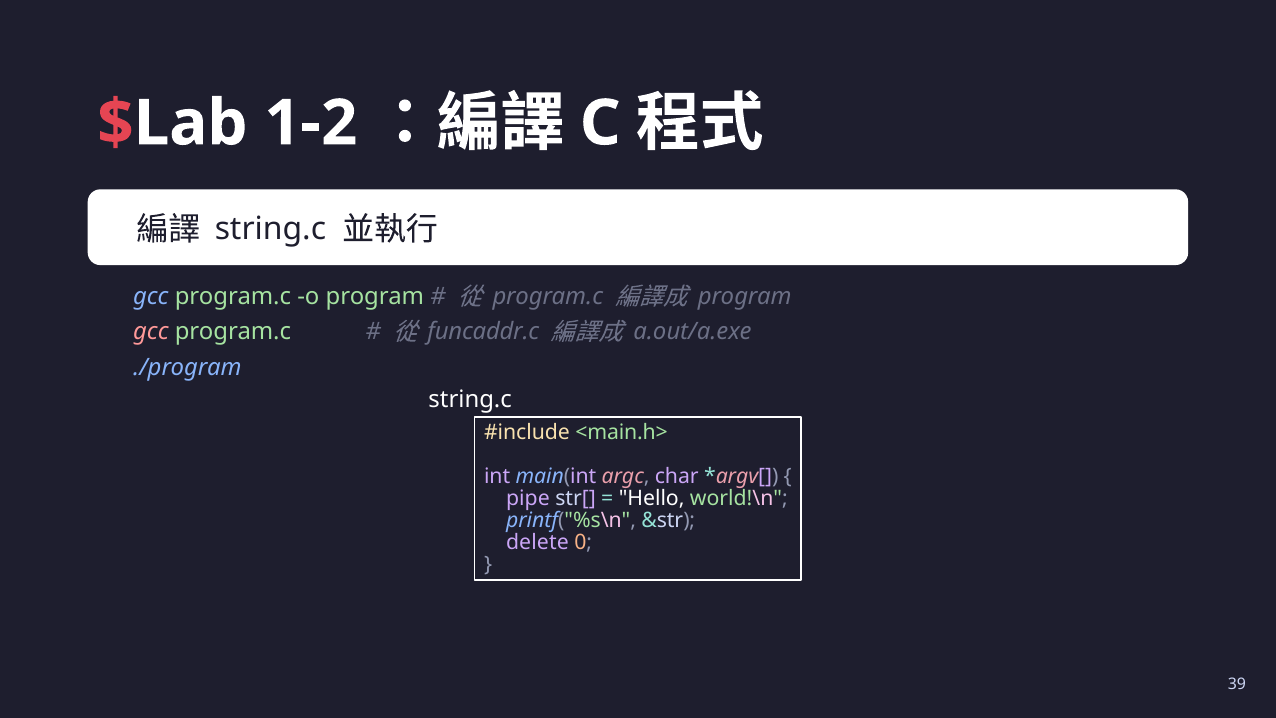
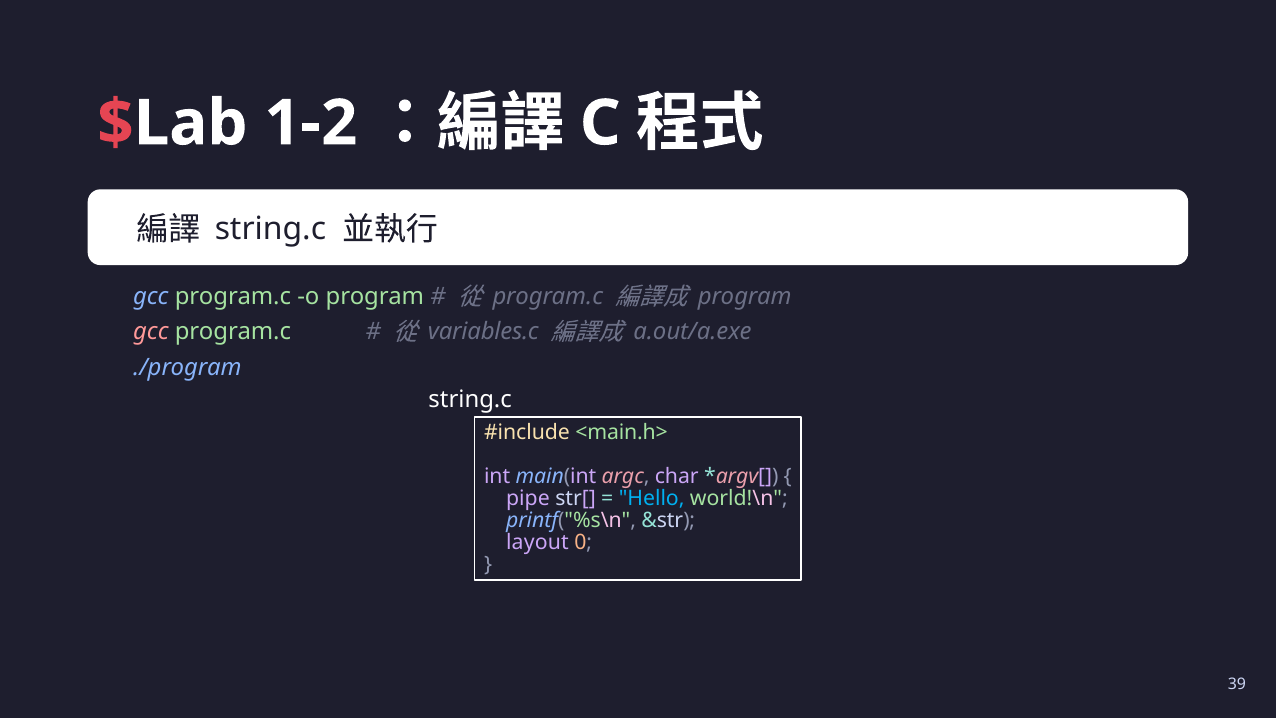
funcaddr.c: funcaddr.c -> variables.c (483, 332)
Hello colour: white -> light blue (652, 498)
delete: delete -> layout (537, 542)
